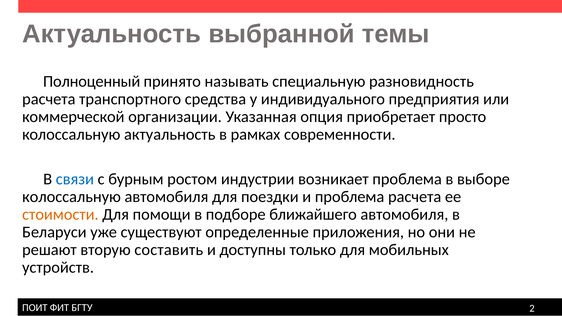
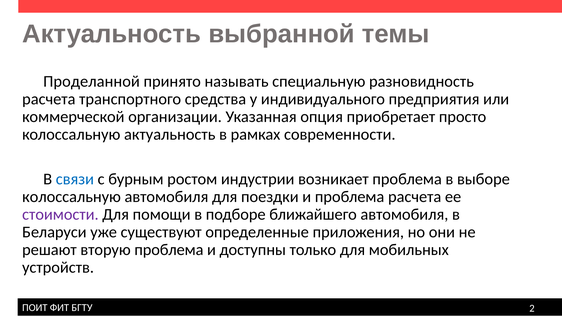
Полноценный: Полноценный -> Проделанной (92, 81)
стоимости colour: orange -> purple (60, 214)
вторую составить: составить -> проблема (169, 250)
